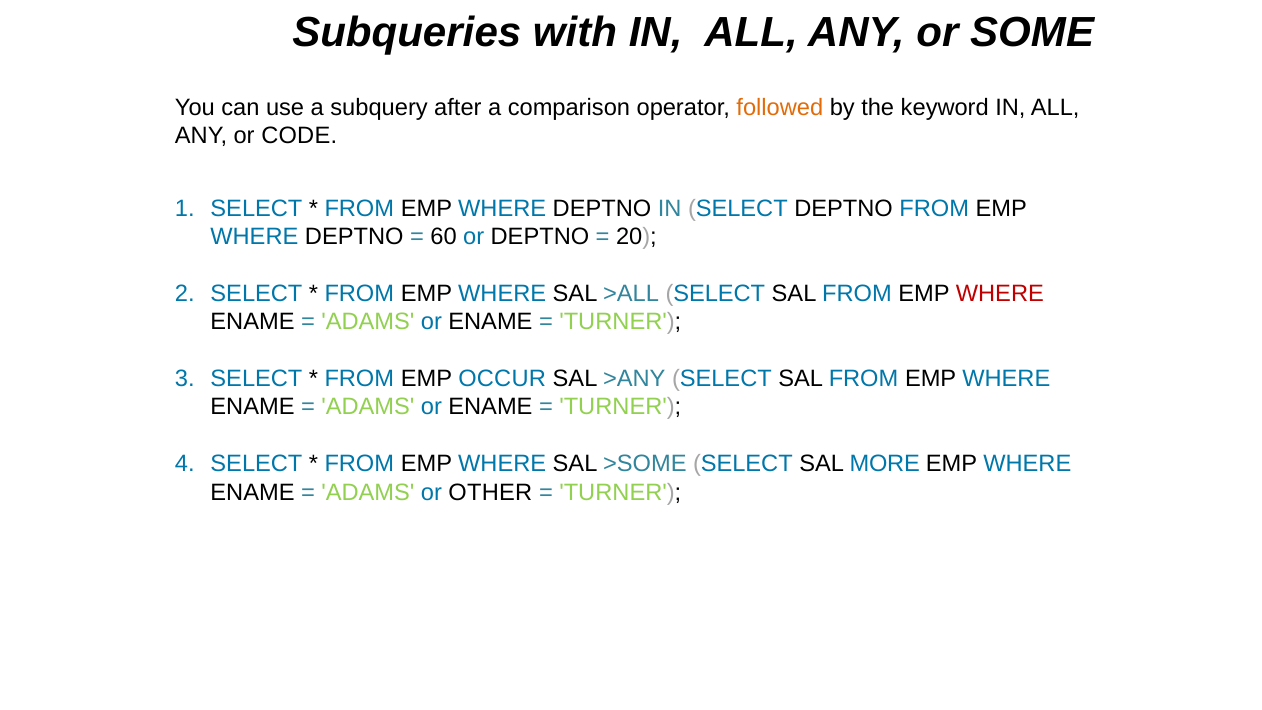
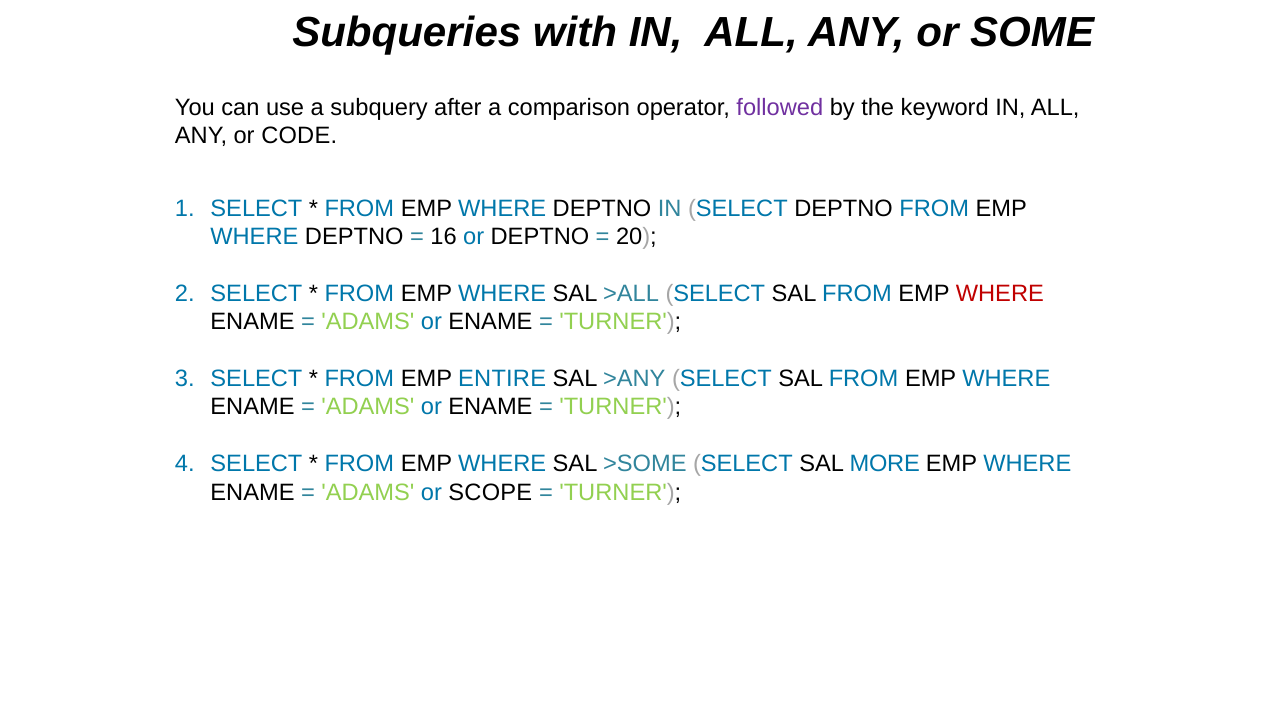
followed colour: orange -> purple (780, 107)
60: 60 -> 16 (444, 237)
OCCUR: OCCUR -> ENTIRE (502, 379)
OTHER: OTHER -> SCOPE (490, 492)
